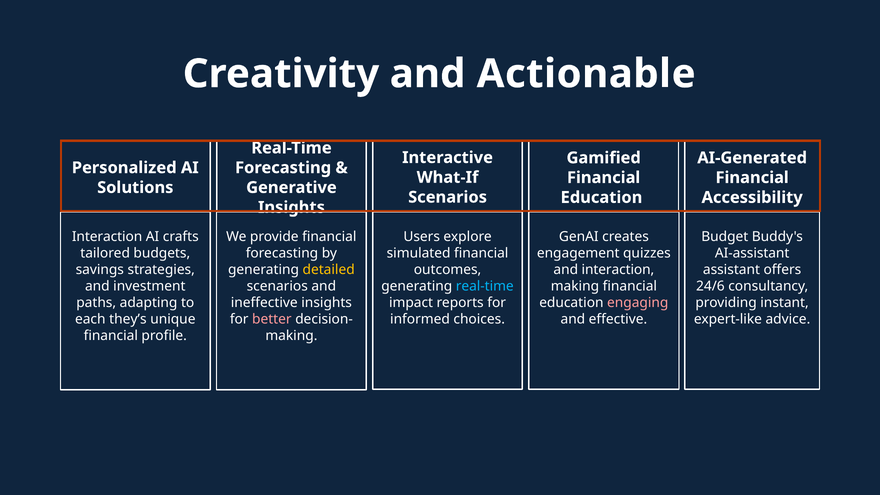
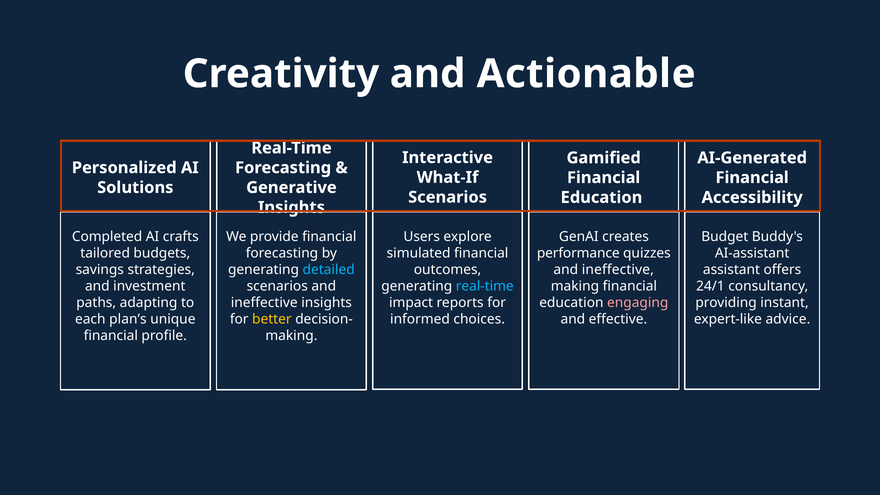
Interaction: Interaction -> Completed (107, 237)
engagement: engagement -> performance (578, 253)
detailed colour: yellow -> light blue (329, 270)
interaction: interaction -> ineffective (618, 270)
24/6: 24/6 -> 24/1 (710, 286)
they’s: they’s -> plan’s (128, 319)
better colour: pink -> yellow (272, 319)
